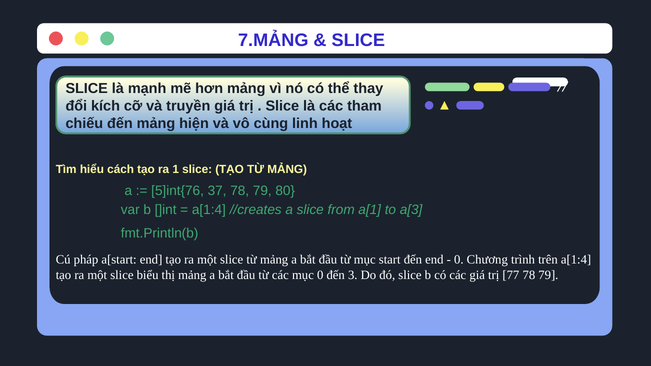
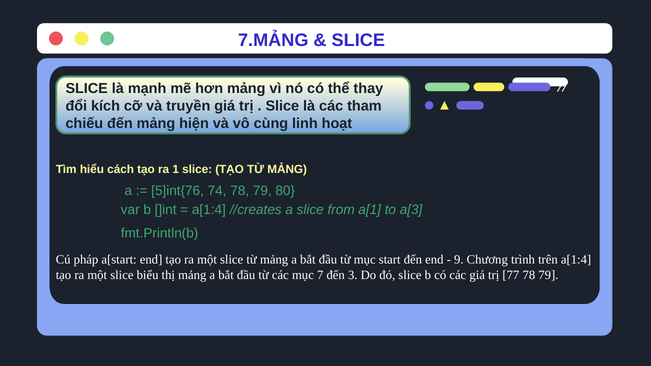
37: 37 -> 74 (217, 191)
0: 0 -> 9 (459, 260)
mục 0: 0 -> 7 (320, 275)
